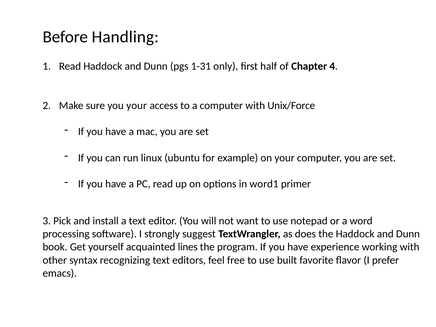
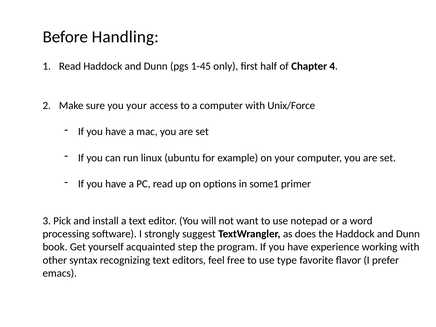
1-31: 1-31 -> 1-45 (201, 66)
word1: word1 -> some1 (264, 184)
lines: lines -> step (188, 247)
built: built -> type (287, 260)
